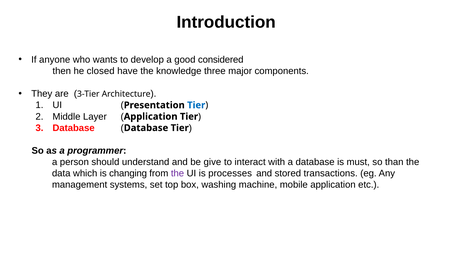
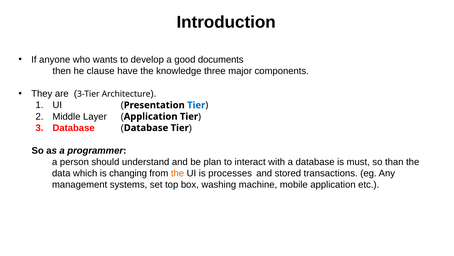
considered: considered -> documents (221, 59)
closed: closed -> clause (101, 71)
give: give -> plan (212, 162)
the colour: purple -> orange (177, 173)
